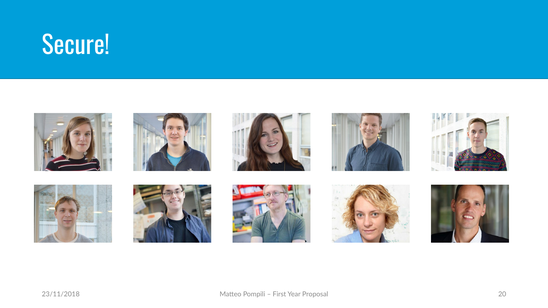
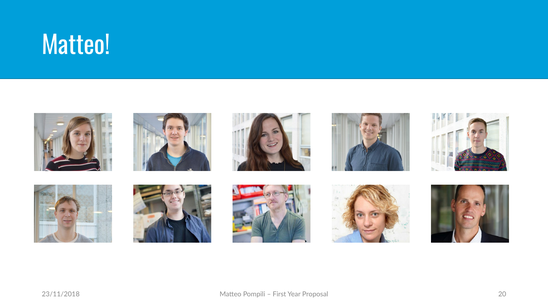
Secure: Secure -> Matteo (76, 46)
